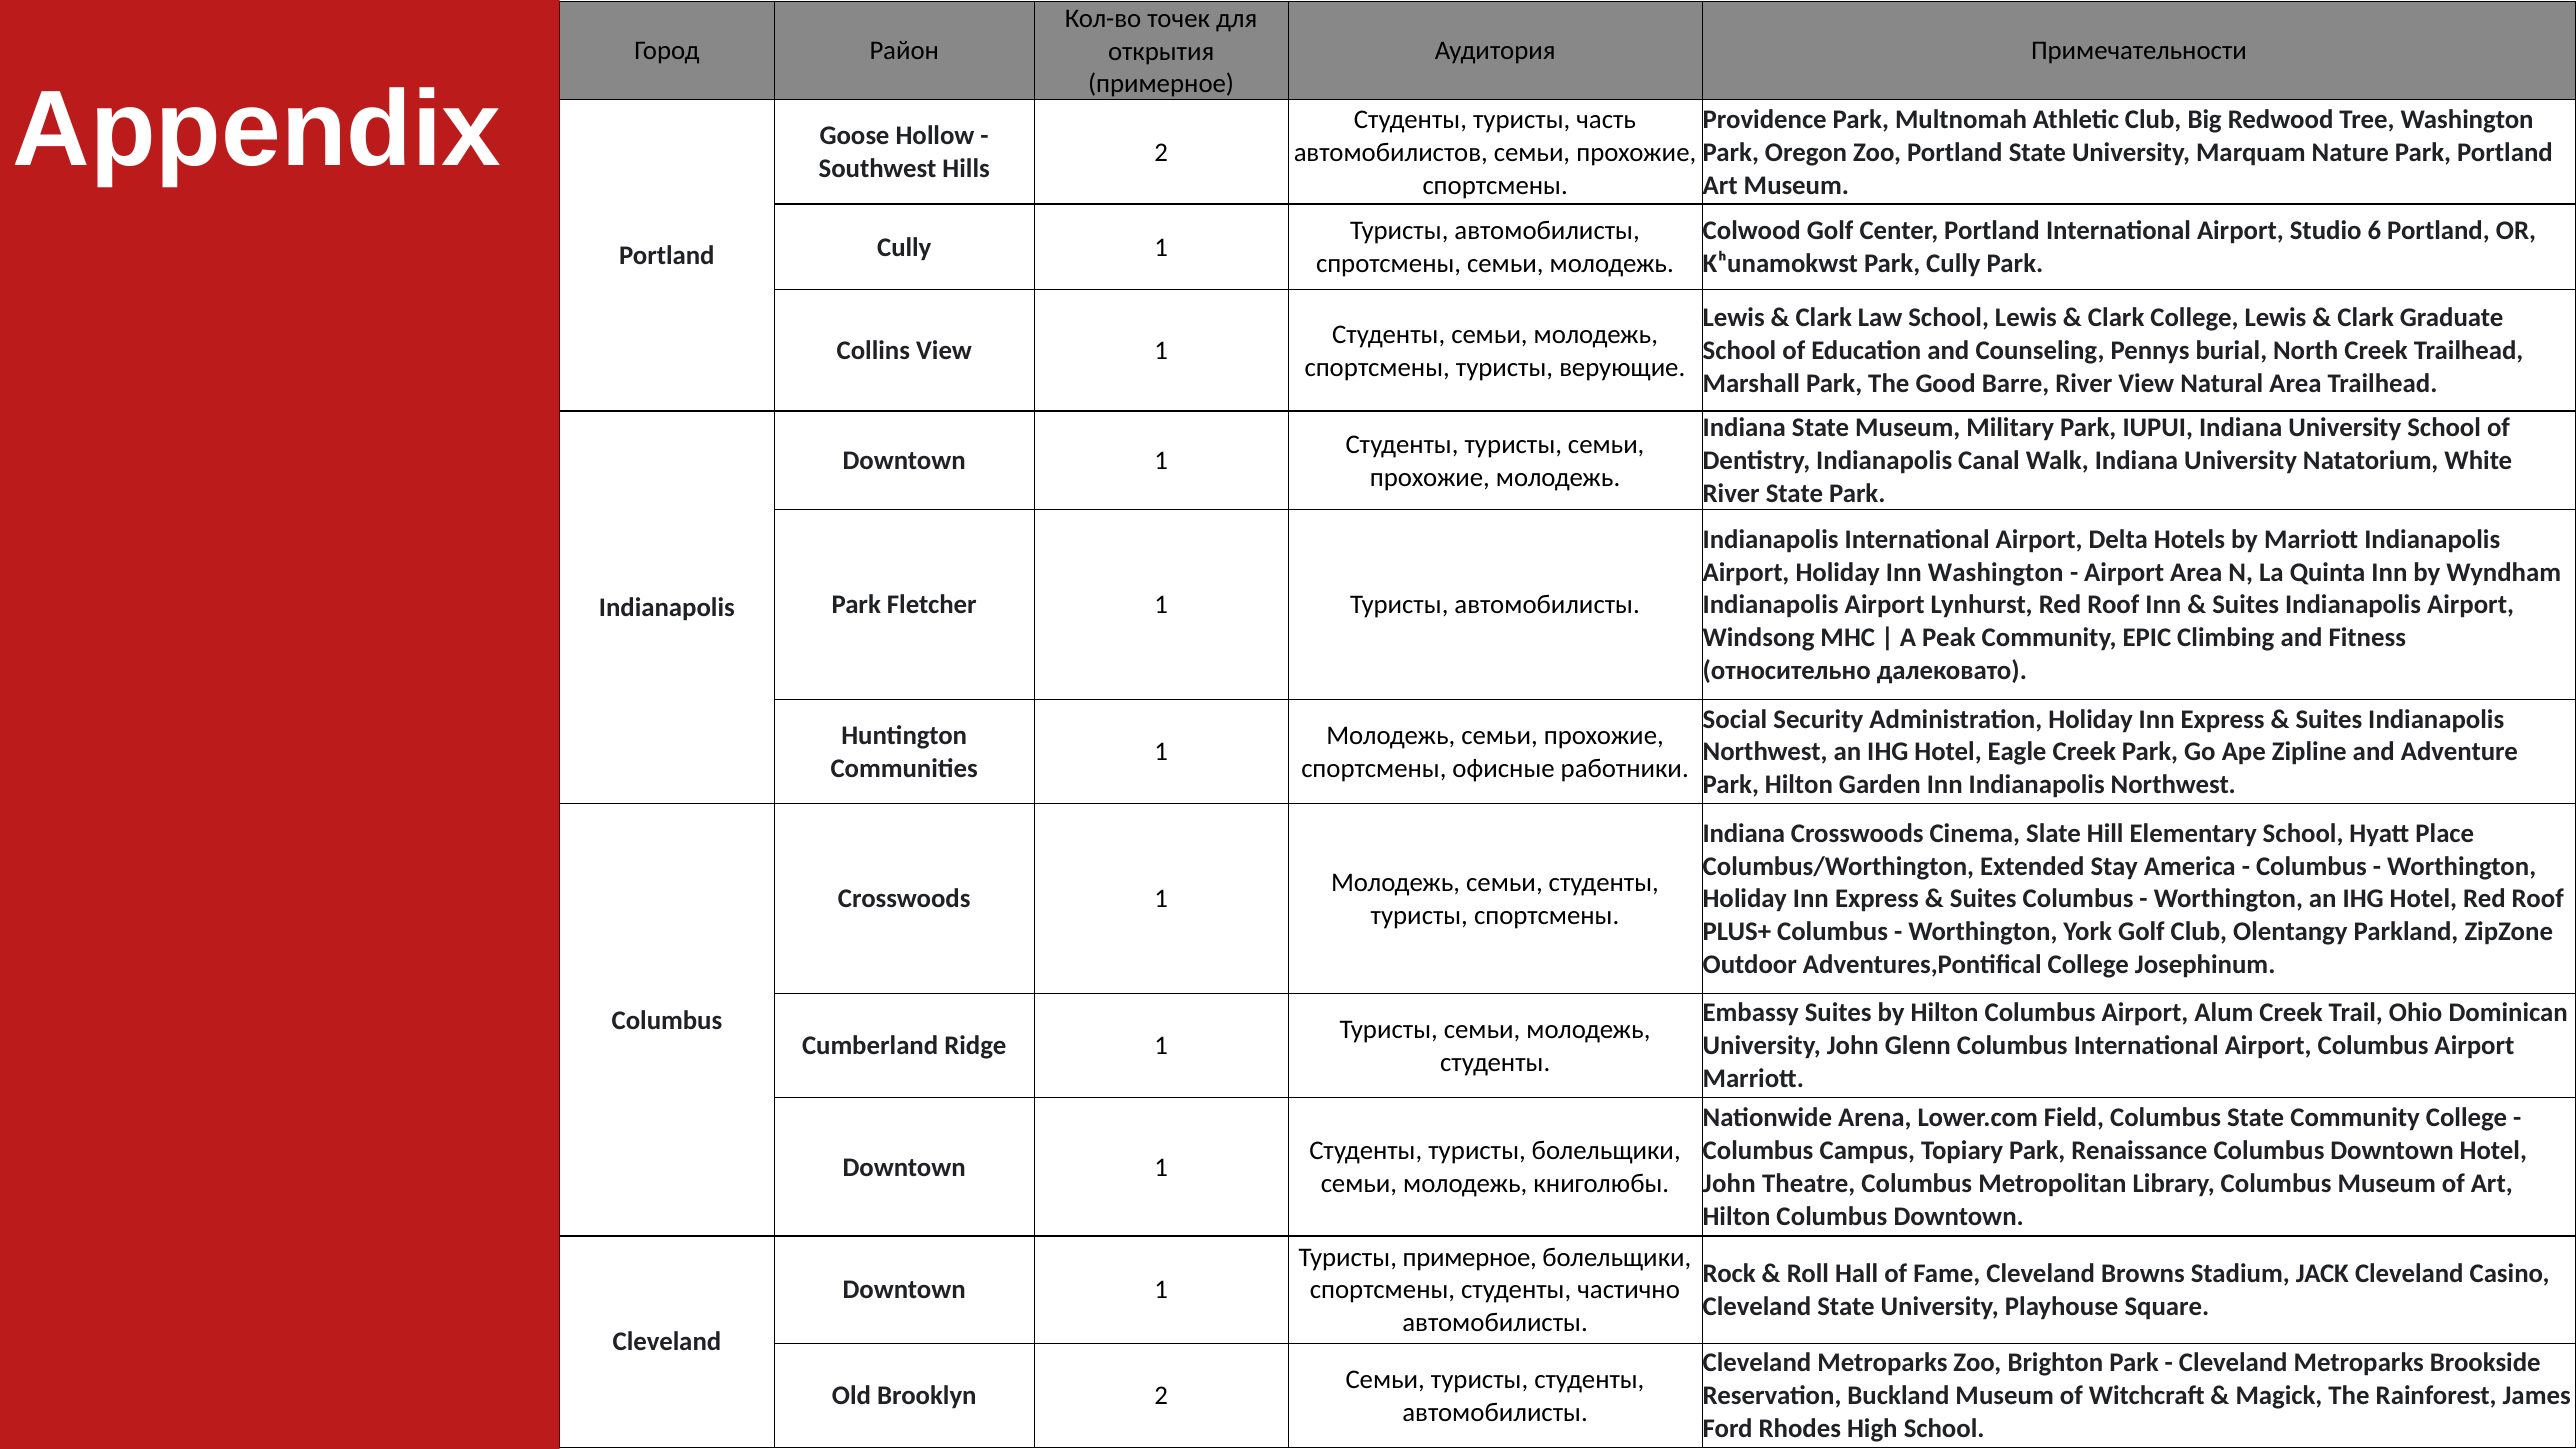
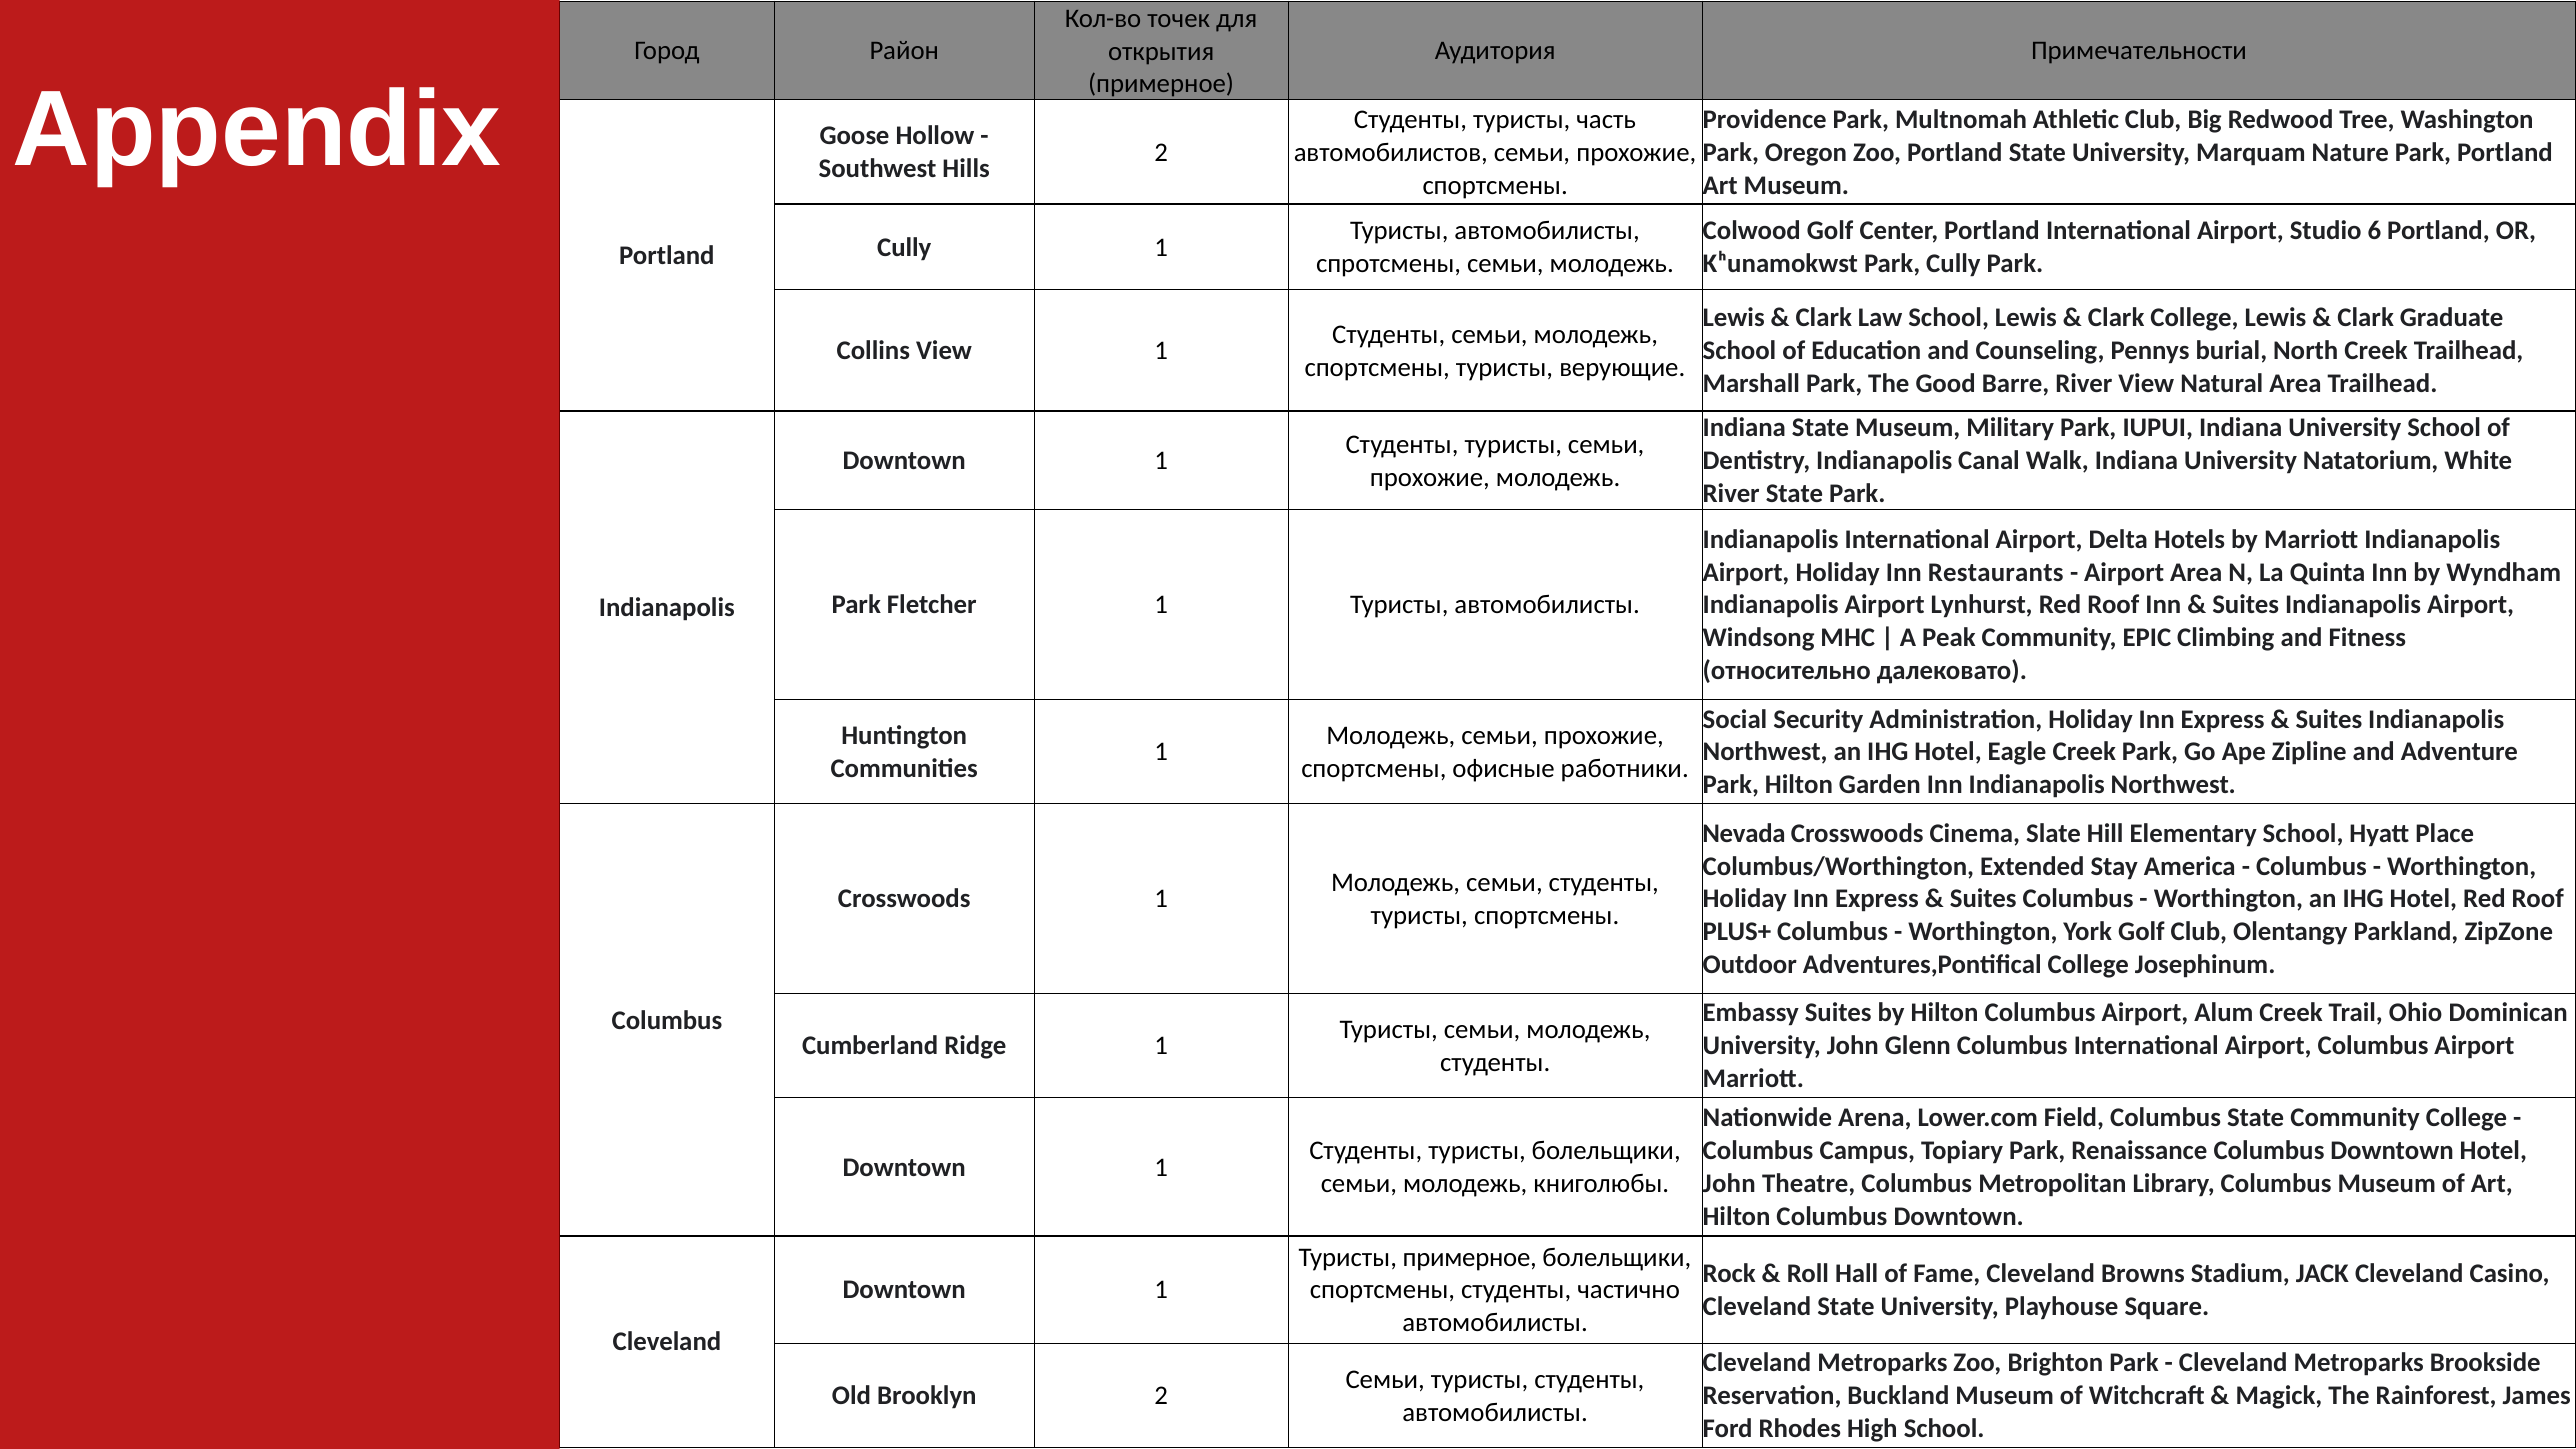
Inn Washington: Washington -> Restaurants (1996, 572)
Indiana: Indiana -> Nevada (1744, 833)
